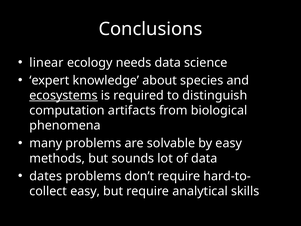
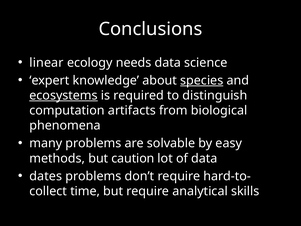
species underline: none -> present (202, 80)
sounds: sounds -> caution (133, 158)
easy: easy -> time (85, 191)
